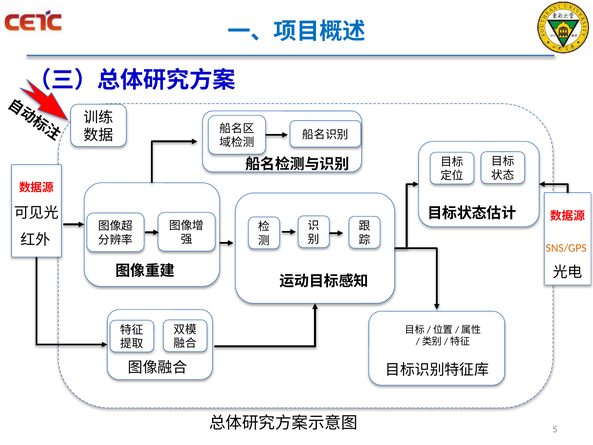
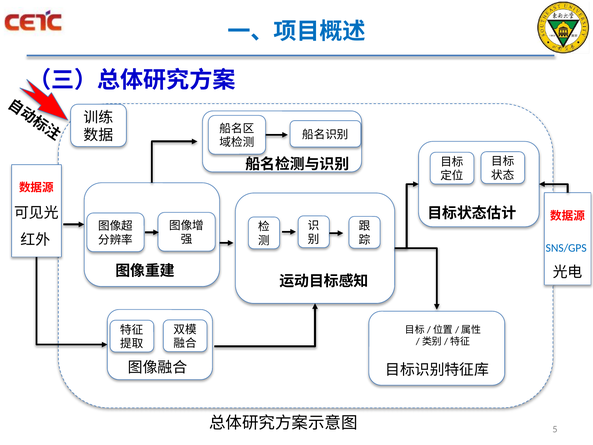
SNS/GPS colour: orange -> blue (566, 248)
